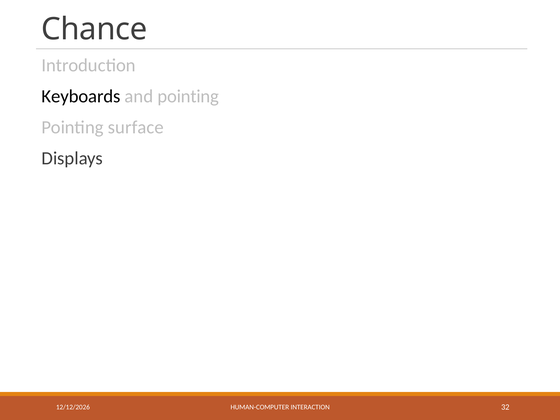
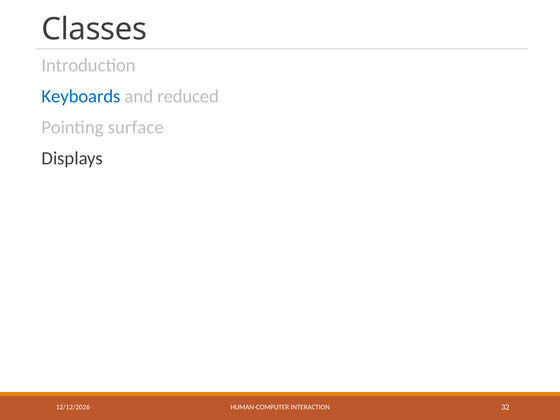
Chance: Chance -> Classes (94, 29)
Keyboards colour: black -> blue (81, 96)
and pointing: pointing -> reduced (188, 96)
